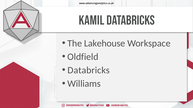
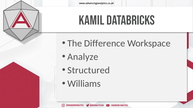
Lakehouse: Lakehouse -> Difference (105, 44)
Oldfield: Oldfield -> Analyze (83, 57)
Databricks: Databricks -> Structured (89, 71)
